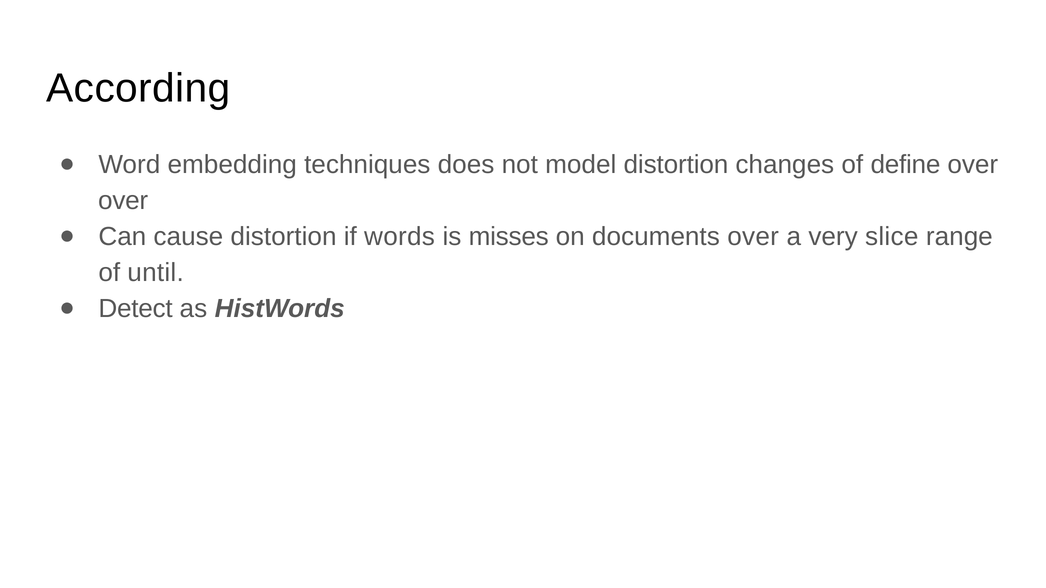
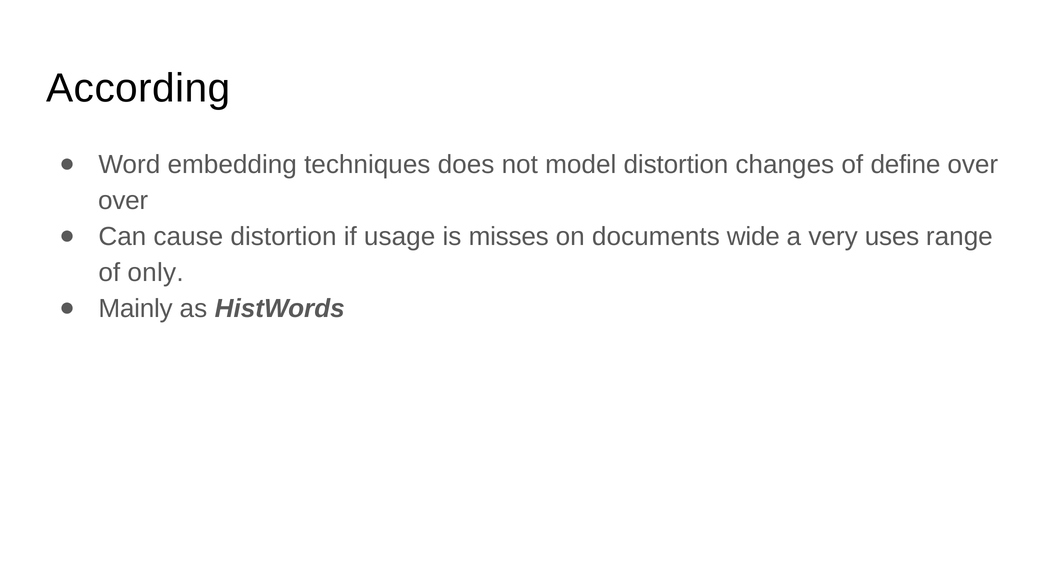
words: words -> usage (400, 237)
documents over: over -> wide (753, 237)
slice: slice -> uses (892, 237)
until: until -> only (156, 273)
Detect: Detect -> Mainly (136, 309)
